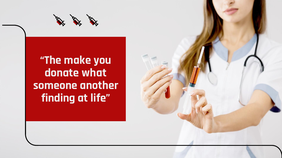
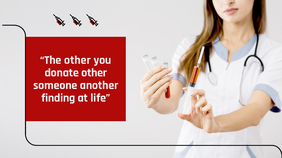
The make: make -> other (77, 60)
donate what: what -> other (94, 73)
